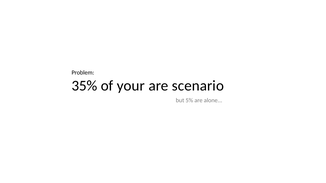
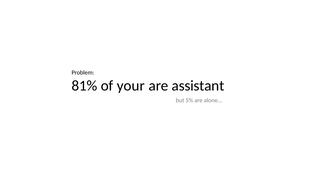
35%: 35% -> 81% (84, 86)
scenario: scenario -> assistant (198, 86)
